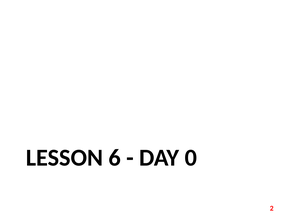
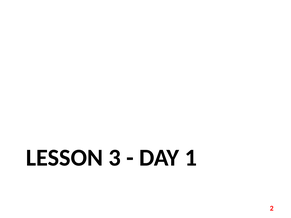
6: 6 -> 3 (115, 158)
0: 0 -> 1 (191, 158)
